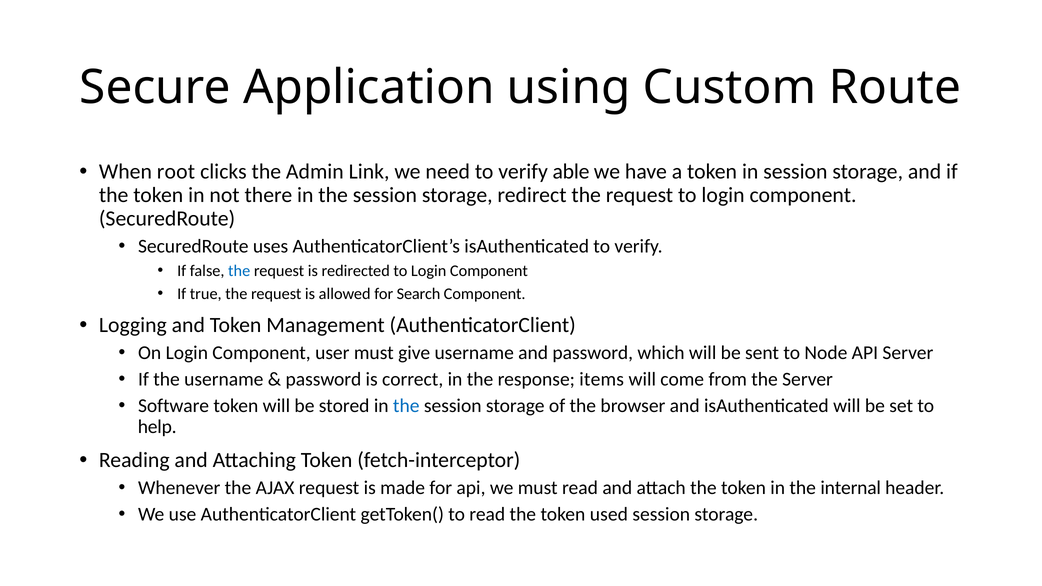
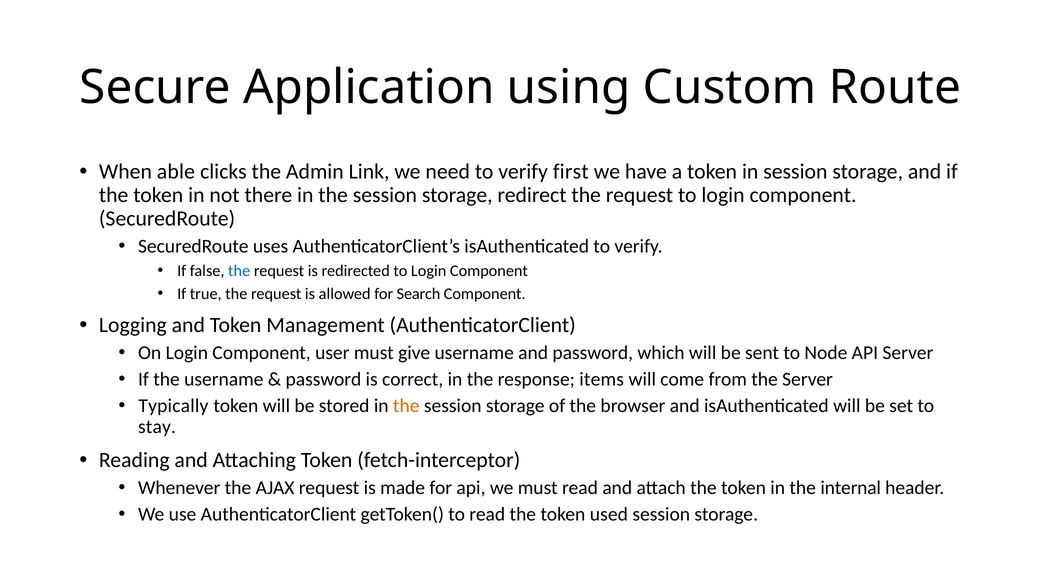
root: root -> able (176, 172)
able: able -> first (571, 172)
Software: Software -> Typically (173, 406)
the colour: blue -> orange (406, 406)
help: help -> stay (157, 427)
